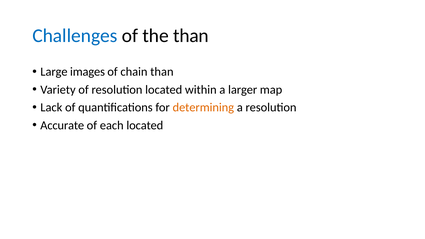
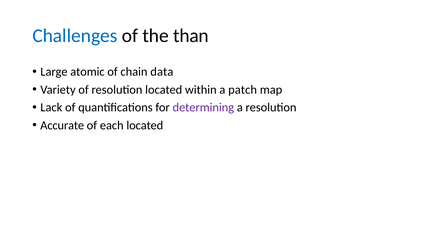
images: images -> atomic (87, 72)
chain than: than -> data (162, 72)
larger: larger -> patch (243, 90)
determining colour: orange -> purple (203, 107)
